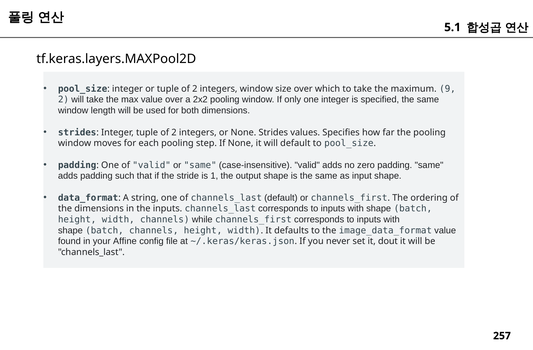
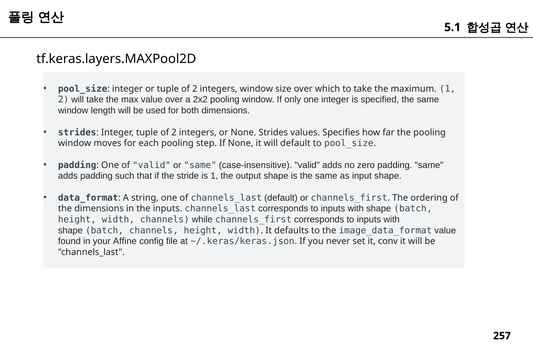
maximum 9: 9 -> 1 (447, 89)
dout: dout -> conv (388, 241)
